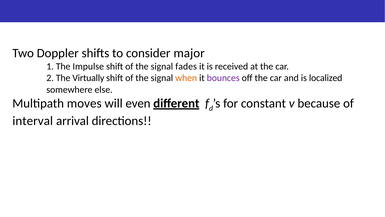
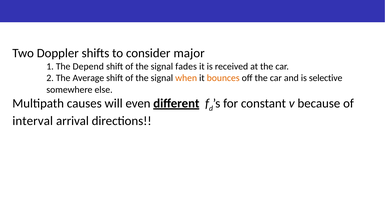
Impulse: Impulse -> Depend (88, 66)
Virtually: Virtually -> Average (88, 78)
bounces colour: purple -> orange (223, 78)
localized: localized -> selective (326, 78)
moves: moves -> causes (84, 103)
